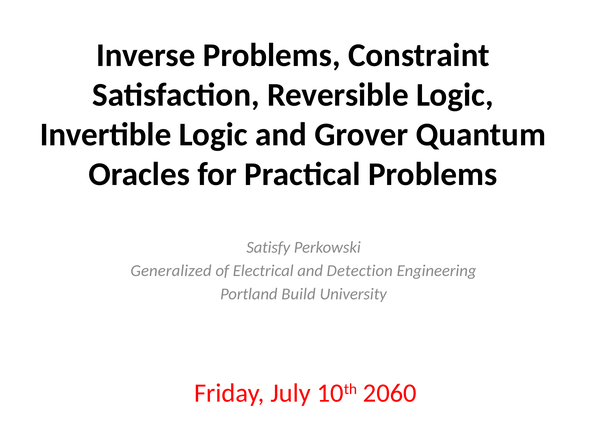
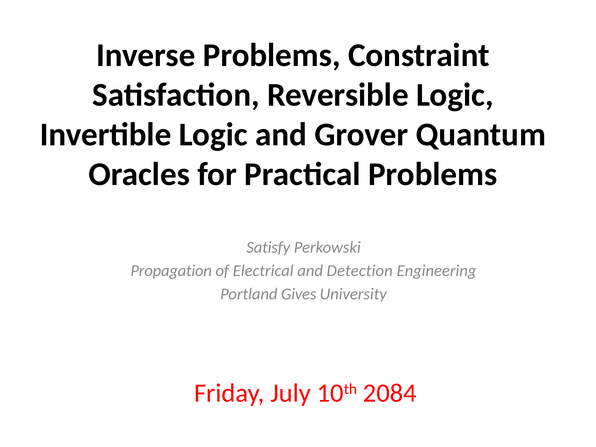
Generalized: Generalized -> Propagation (171, 271)
Build: Build -> Gives (299, 294)
2060: 2060 -> 2084 (390, 393)
